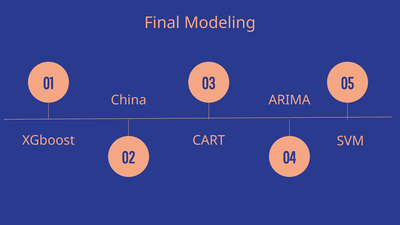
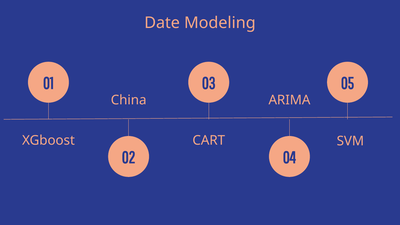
Final: Final -> Date (162, 23)
